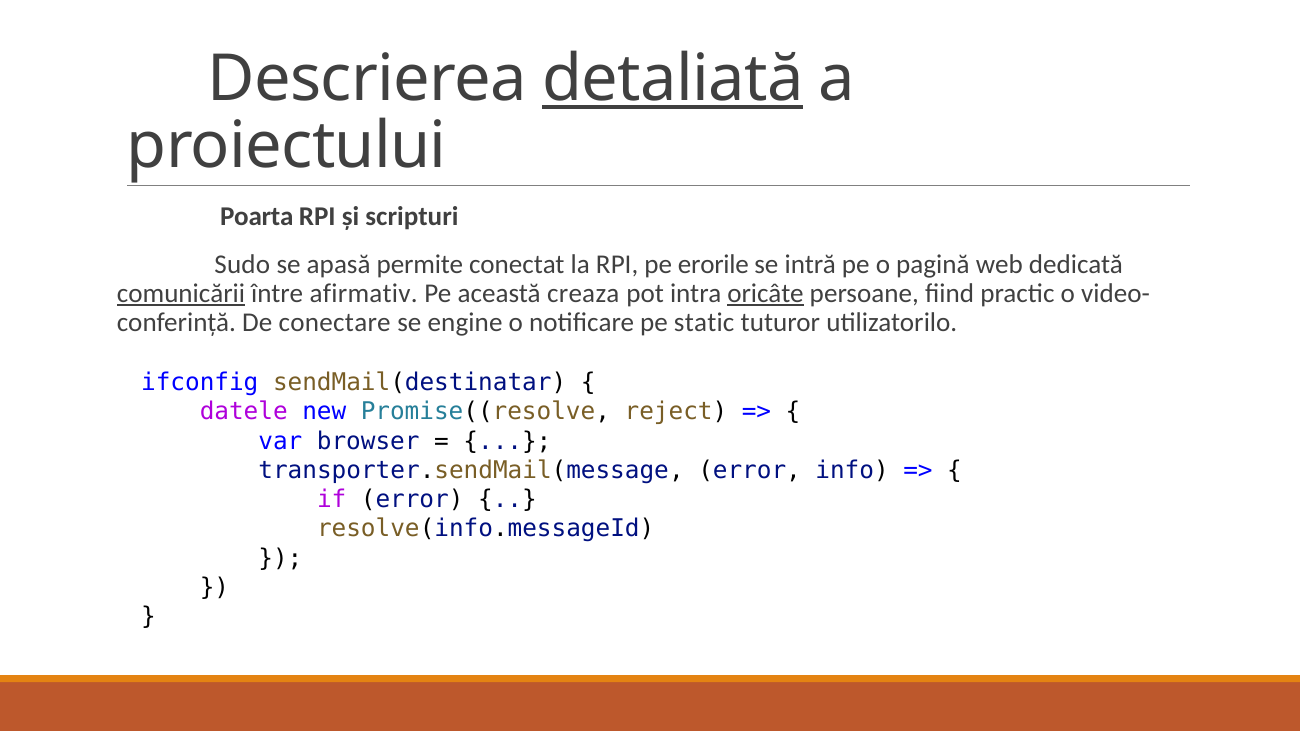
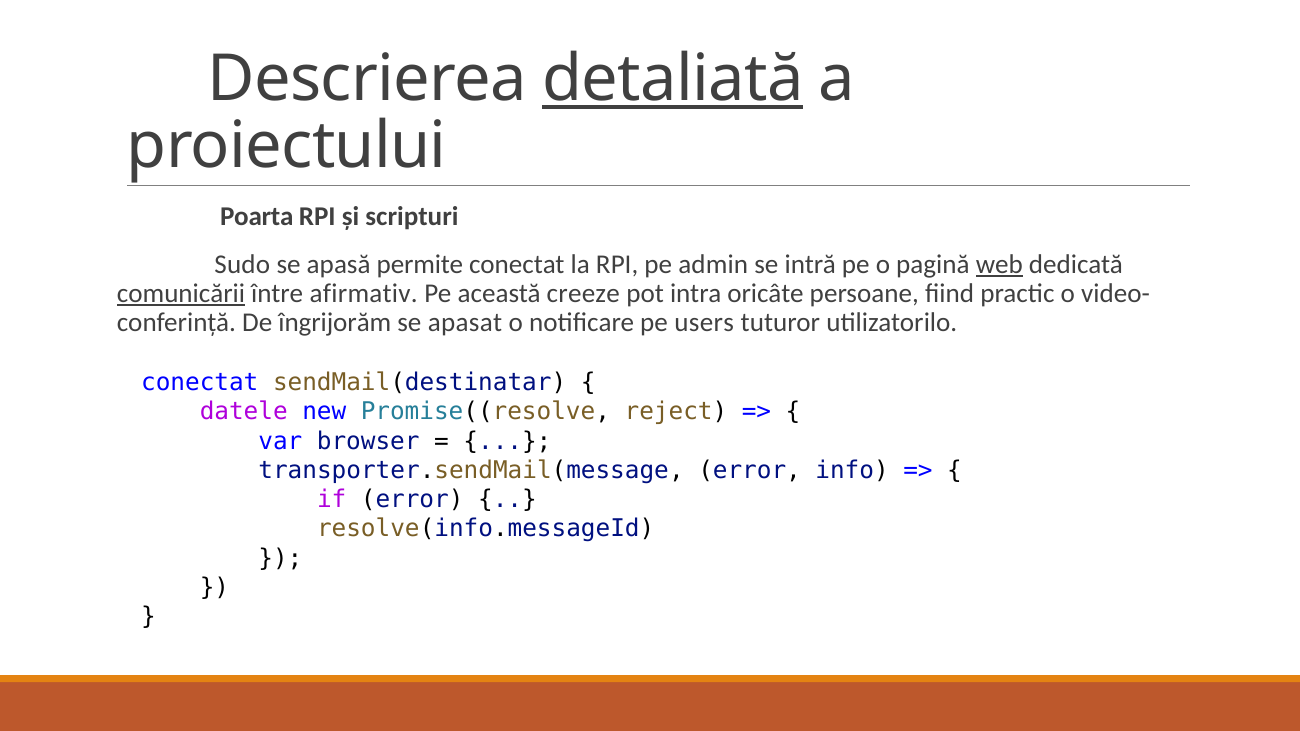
erorile: erorile -> admin (713, 264)
web underline: none -> present (999, 264)
creaza: creaza -> creeze (583, 294)
oricâte underline: present -> none (766, 294)
conectare: conectare -> îngrijorăm (335, 323)
engine: engine -> apasat (465, 323)
static: static -> users (704, 323)
ifconfig: ifconfig -> conectat (200, 383)
